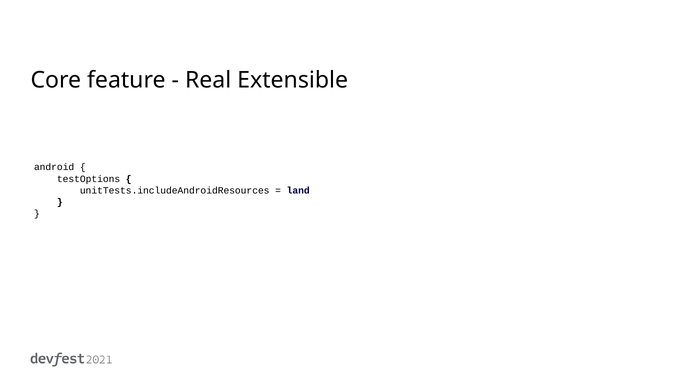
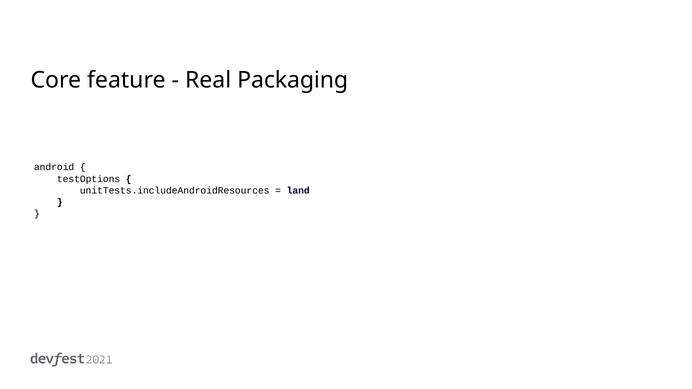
Extensible: Extensible -> Packaging (293, 80)
